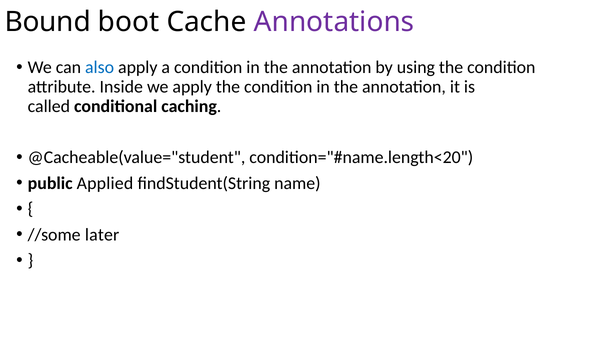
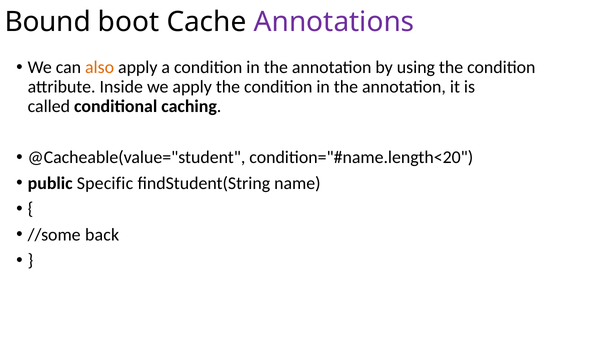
also colour: blue -> orange (100, 67)
Applied: Applied -> Specific (105, 183)
later: later -> back (102, 234)
